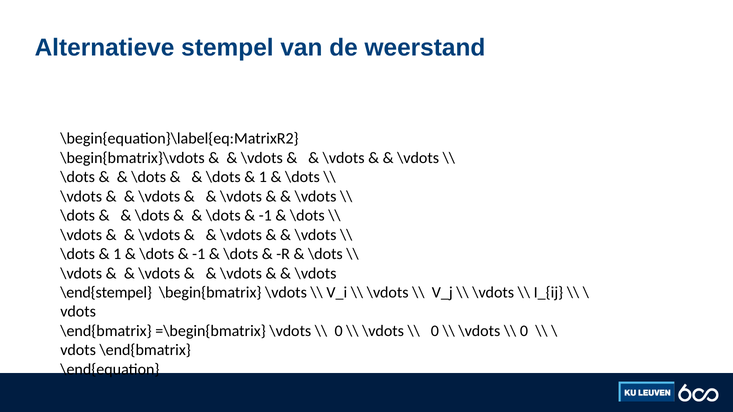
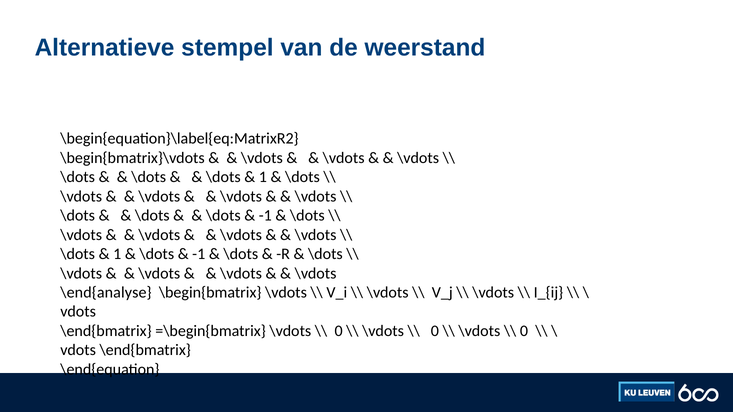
\end{stempel: \end{stempel -> \end{analyse (106, 293)
